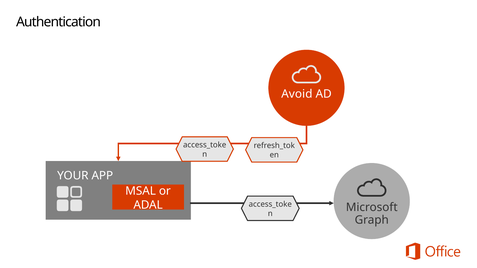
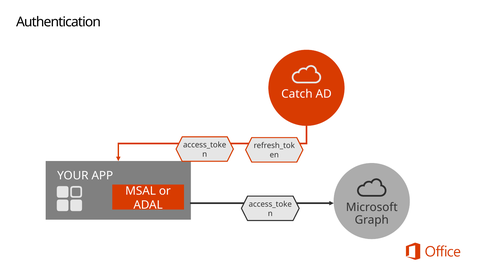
Avoid: Avoid -> Catch (297, 94)
